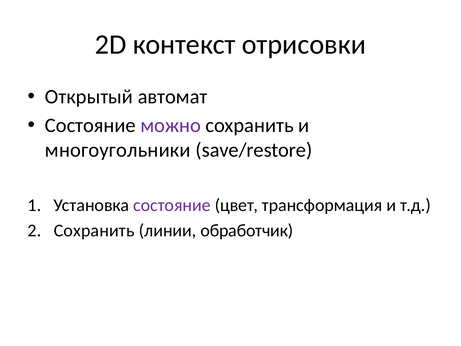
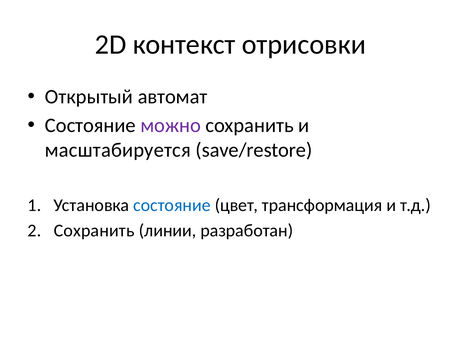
многоугольники: многоугольники -> масштабируется (118, 150)
состояние colour: purple -> blue (172, 205)
обработчик: обработчик -> разработан (247, 230)
